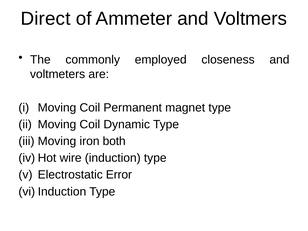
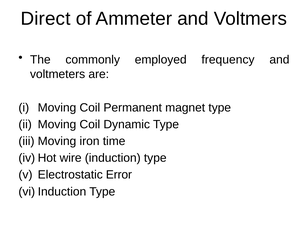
closeness: closeness -> frequency (228, 60)
both: both -> time (114, 141)
